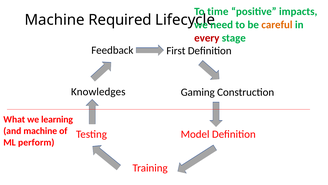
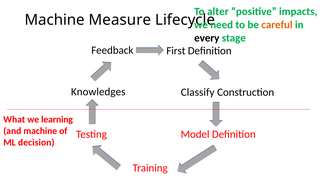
time: time -> alter (218, 12)
Required: Required -> Measure (120, 20)
every colour: red -> black (207, 38)
Gaming: Gaming -> Classify (198, 92)
perform: perform -> decision (36, 142)
